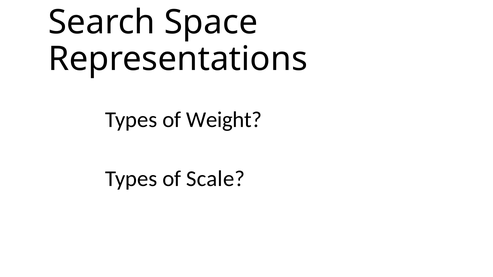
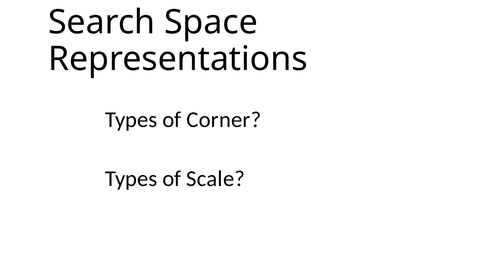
Weight: Weight -> Corner (224, 120)
